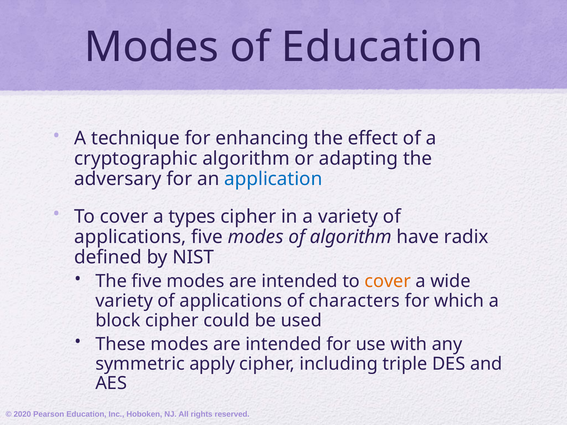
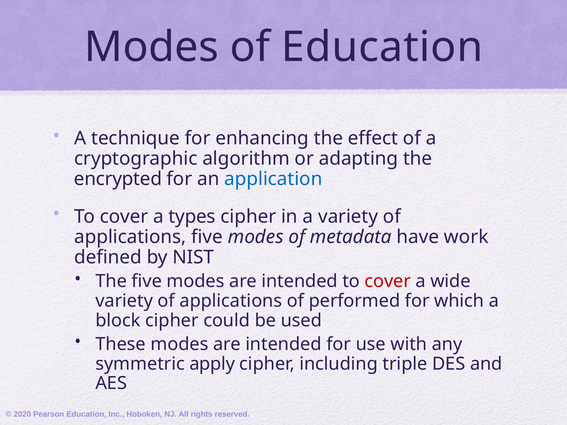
adversary: adversary -> encrypted (118, 179)
of algorithm: algorithm -> metadata (351, 237)
radix: radix -> work (466, 237)
cover colour: orange -> red (388, 281)
characters: characters -> performed (354, 301)
